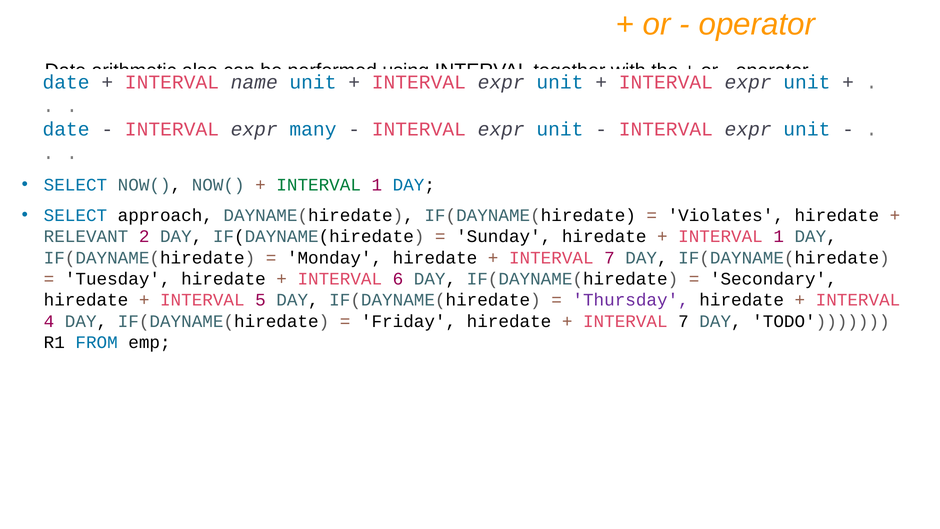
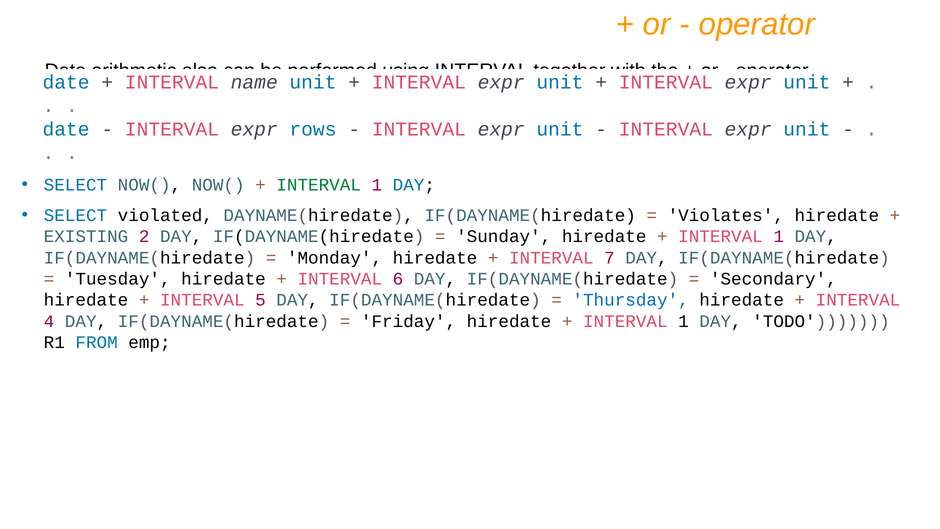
many: many -> rows (313, 129)
approach: approach -> violated (165, 215)
RELEVANT: RELEVANT -> EXISTING (86, 237)
Thursday colour: purple -> blue (631, 300)
7: 7 -> 1 (683, 321)
